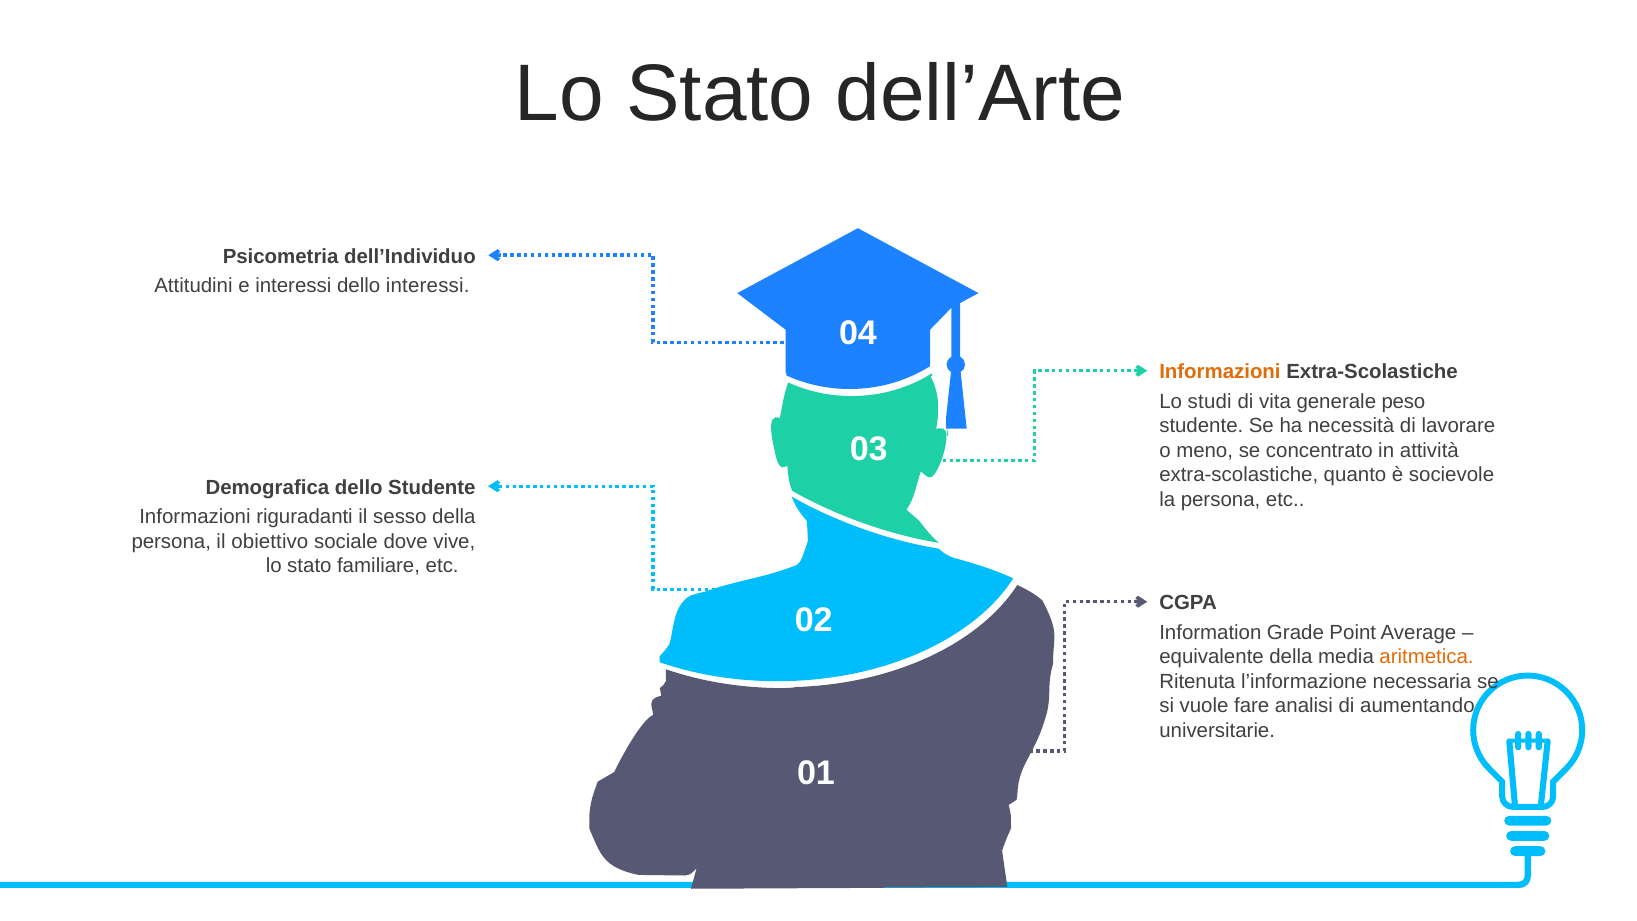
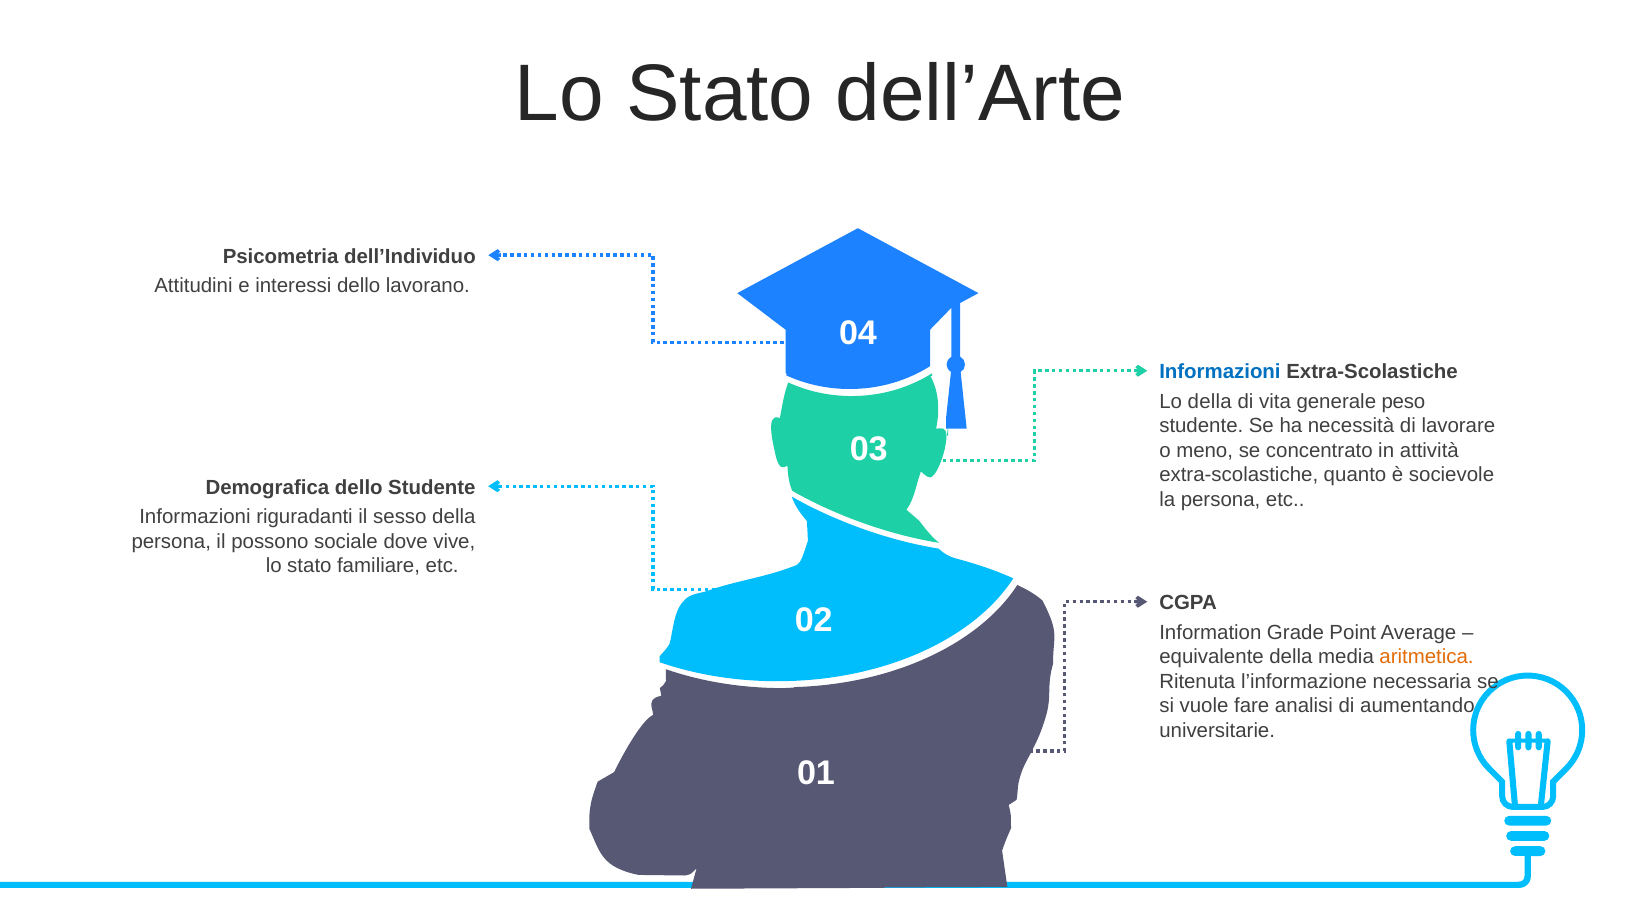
dello interessi: interessi -> lavorano (428, 286)
Informazioni colour: orange -> blue (1220, 372)
Lo studi: studi -> della (1210, 401)
obiettivo: obiettivo -> possono (270, 541)
